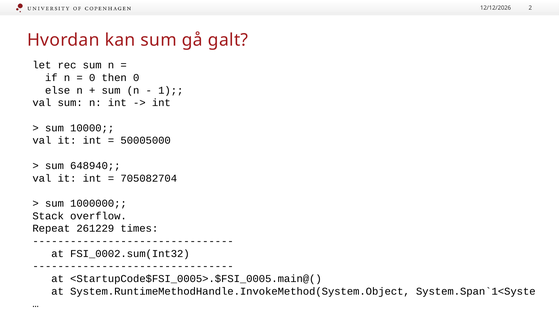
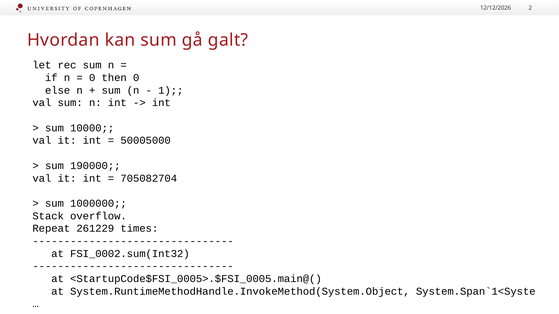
648940: 648940 -> 190000 (95, 166)
